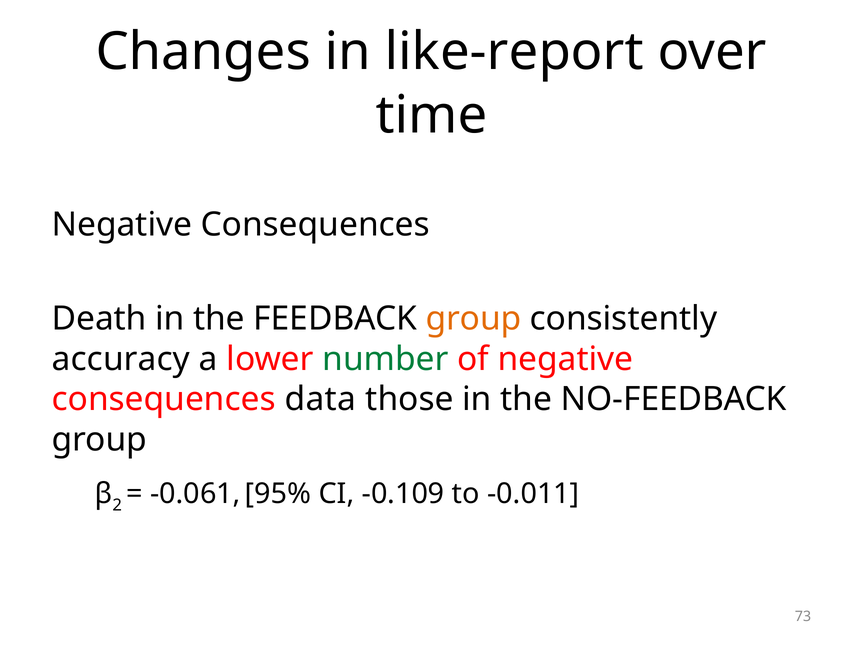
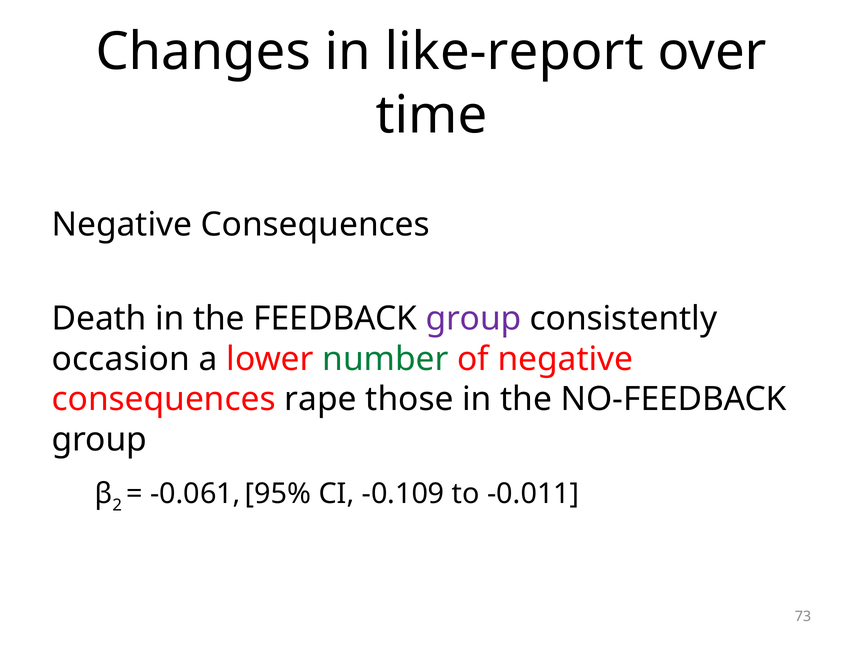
group colour: orange -> purple (473, 319)
accuracy: accuracy -> occasion (121, 359)
data: data -> rape (321, 399)
